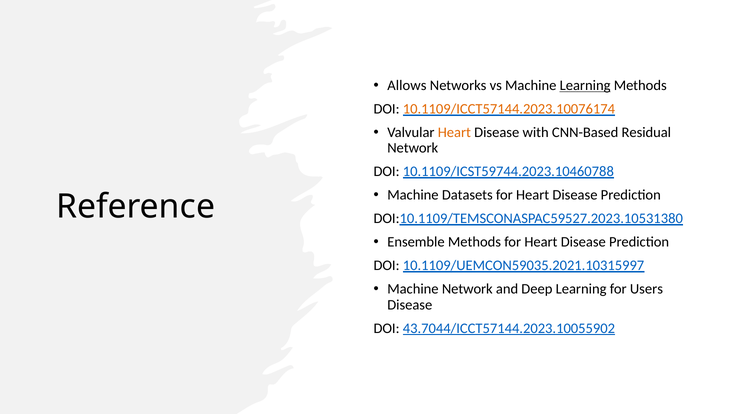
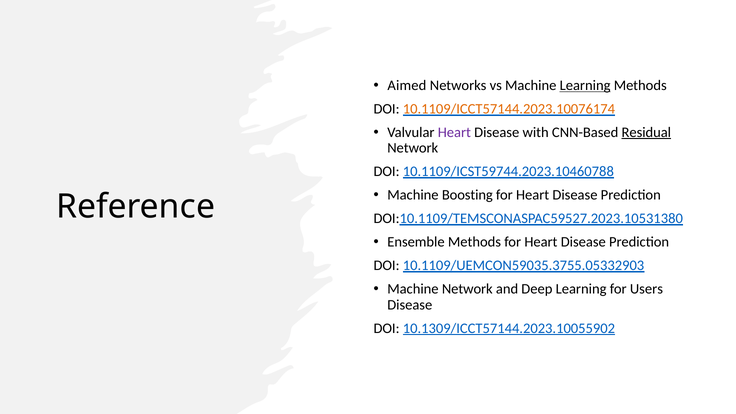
Allows: Allows -> Aimed (407, 85)
Heart colour: orange -> purple (454, 132)
Residual underline: none -> present (646, 132)
Datasets: Datasets -> Boosting (467, 195)
10.1109/UEMCON59035.2021.10315997: 10.1109/UEMCON59035.2021.10315997 -> 10.1109/UEMCON59035.3755.05332903 (524, 266)
43.7044/ICCT57144.2023.10055902: 43.7044/ICCT57144.2023.10055902 -> 10.1309/ICCT57144.2023.10055902 (509, 328)
